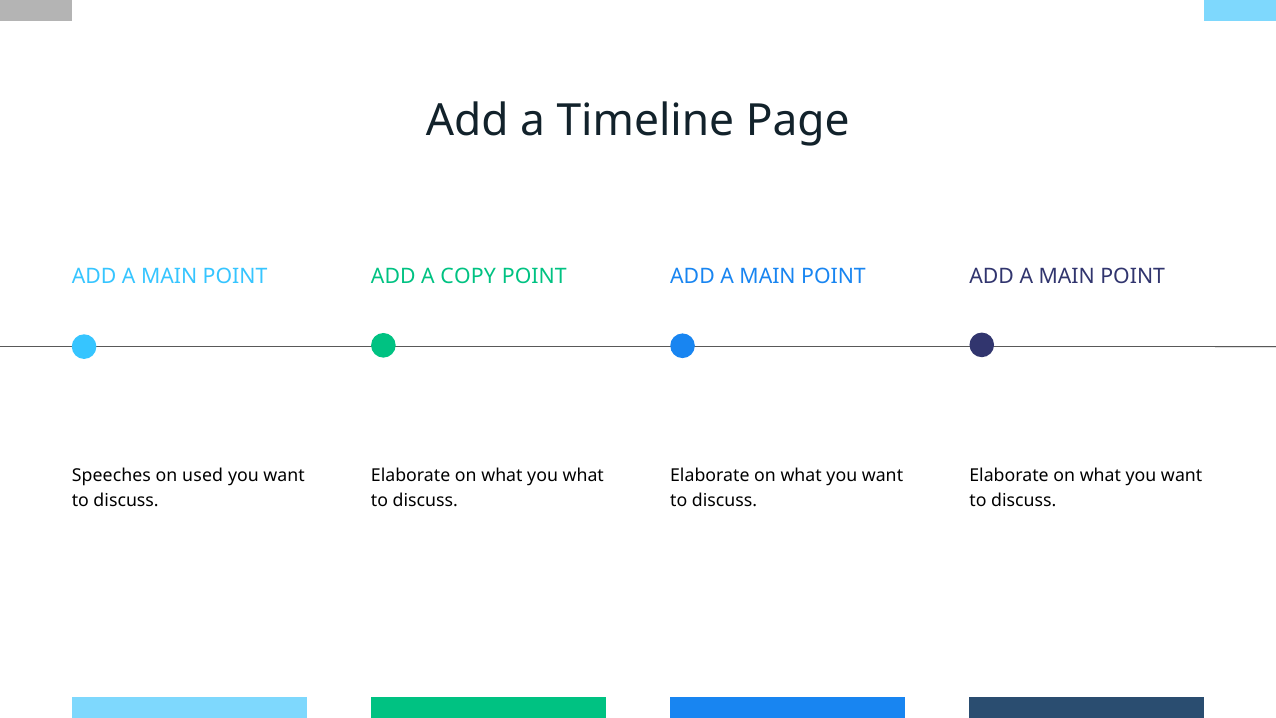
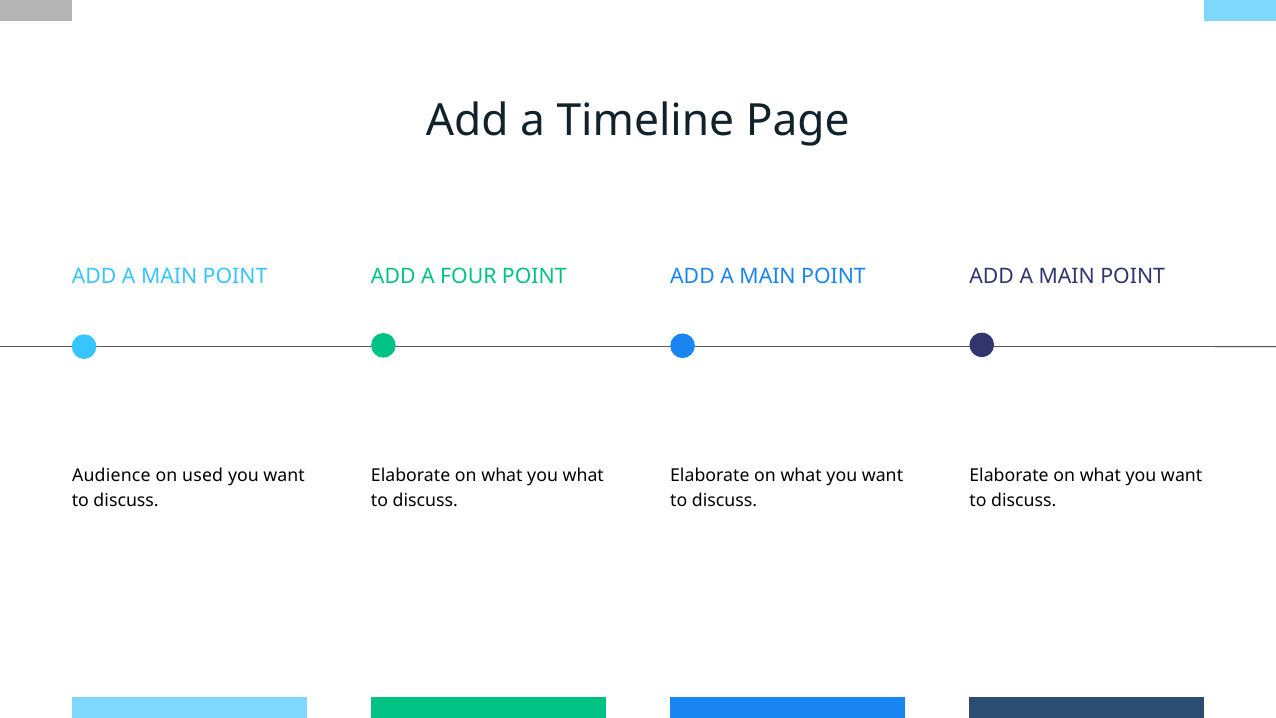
COPY: COPY -> FOUR (468, 276)
Speeches: Speeches -> Audience (111, 476)
